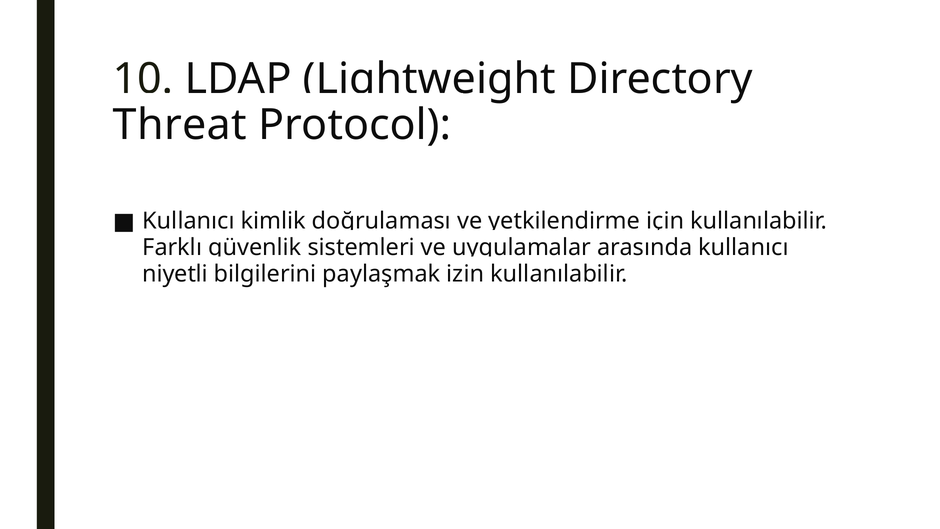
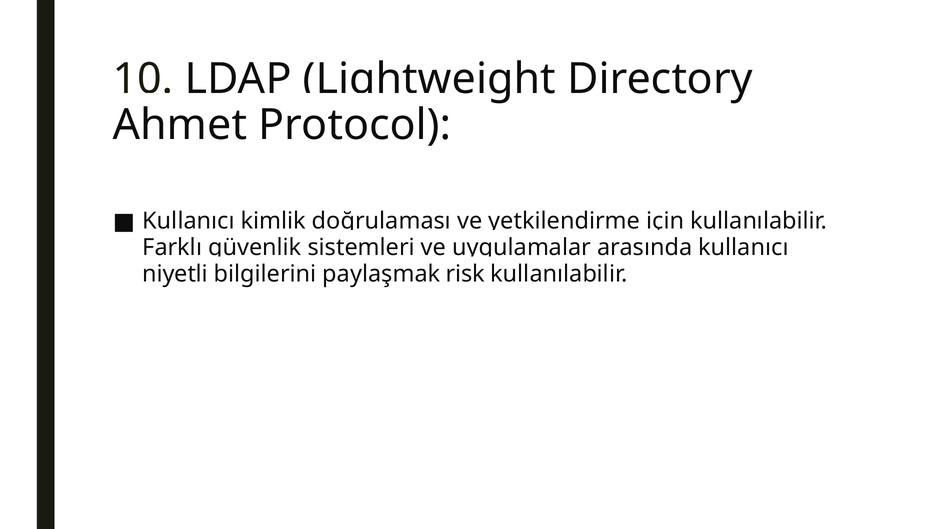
Threat: Threat -> Ahmet (180, 125)
izin: izin -> risk (465, 274)
